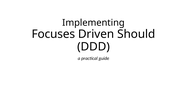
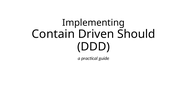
Focuses: Focuses -> Contain (53, 34)
